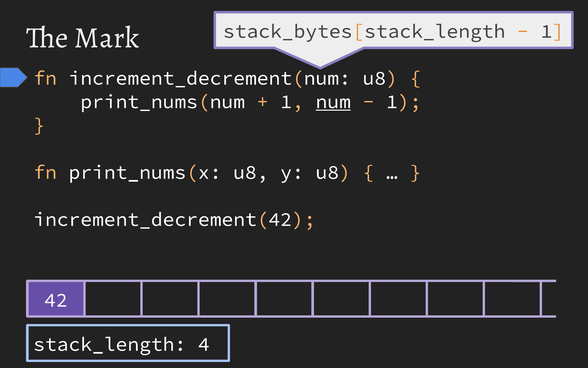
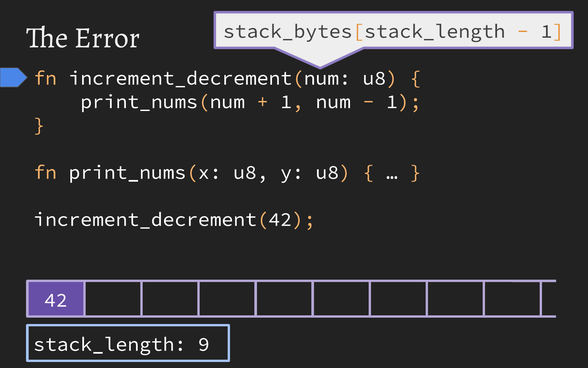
Mark: Mark -> Error (107, 38)
num underline: present -> none (333, 102)
4: 4 -> 9 (204, 344)
